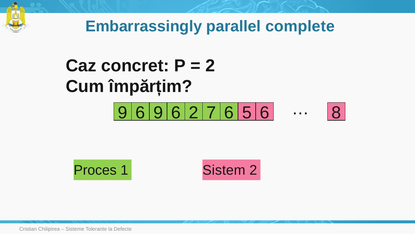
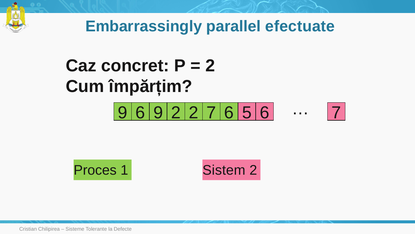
complete: complete -> efectuate (300, 26)
6 9 6: 6 -> 2 (176, 112)
6 8: 8 -> 7 (336, 112)
